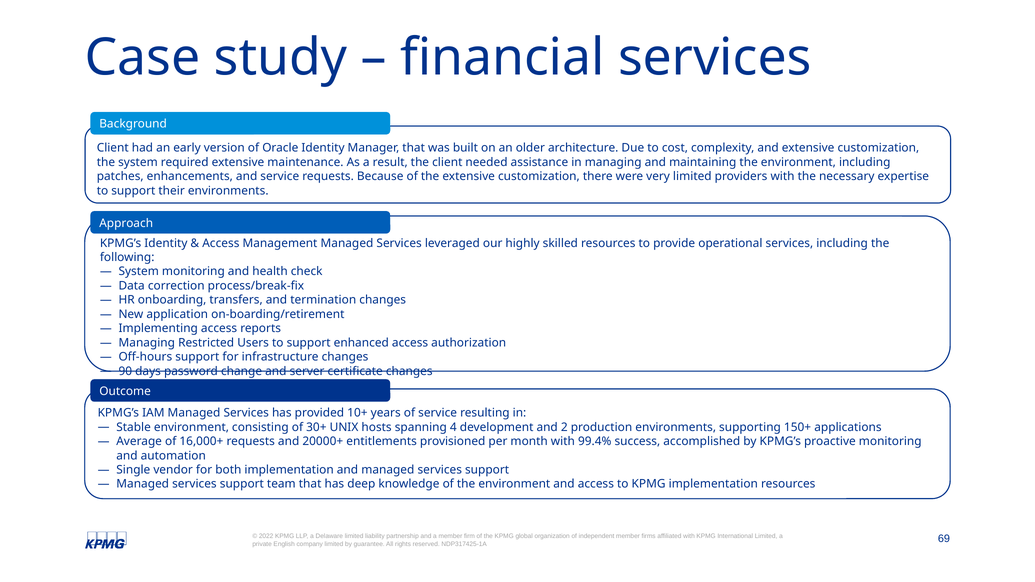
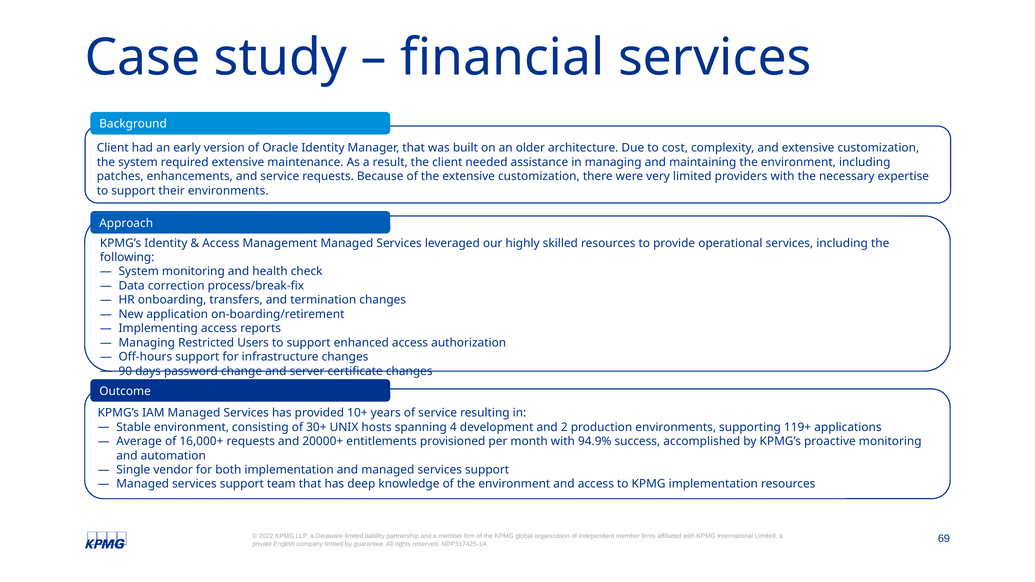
150+: 150+ -> 119+ (798, 427)
99.4%: 99.4% -> 94.9% (595, 442)
